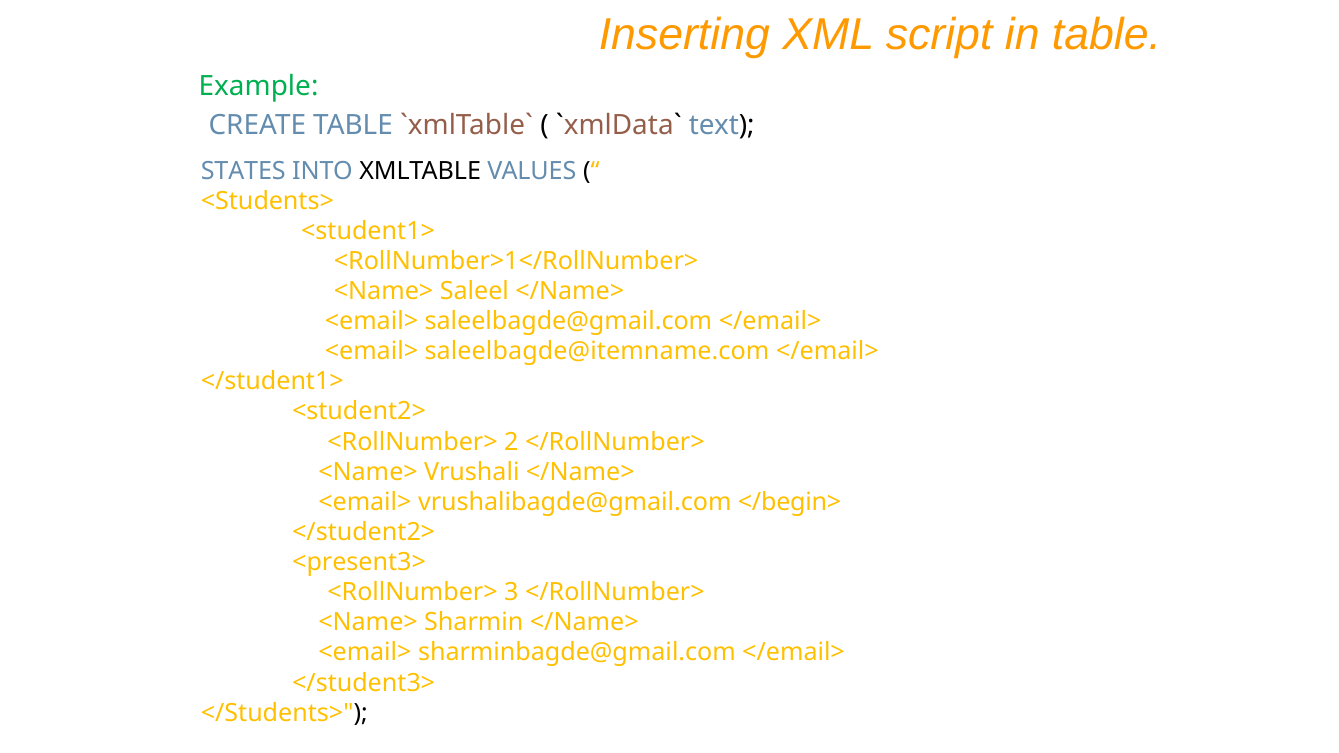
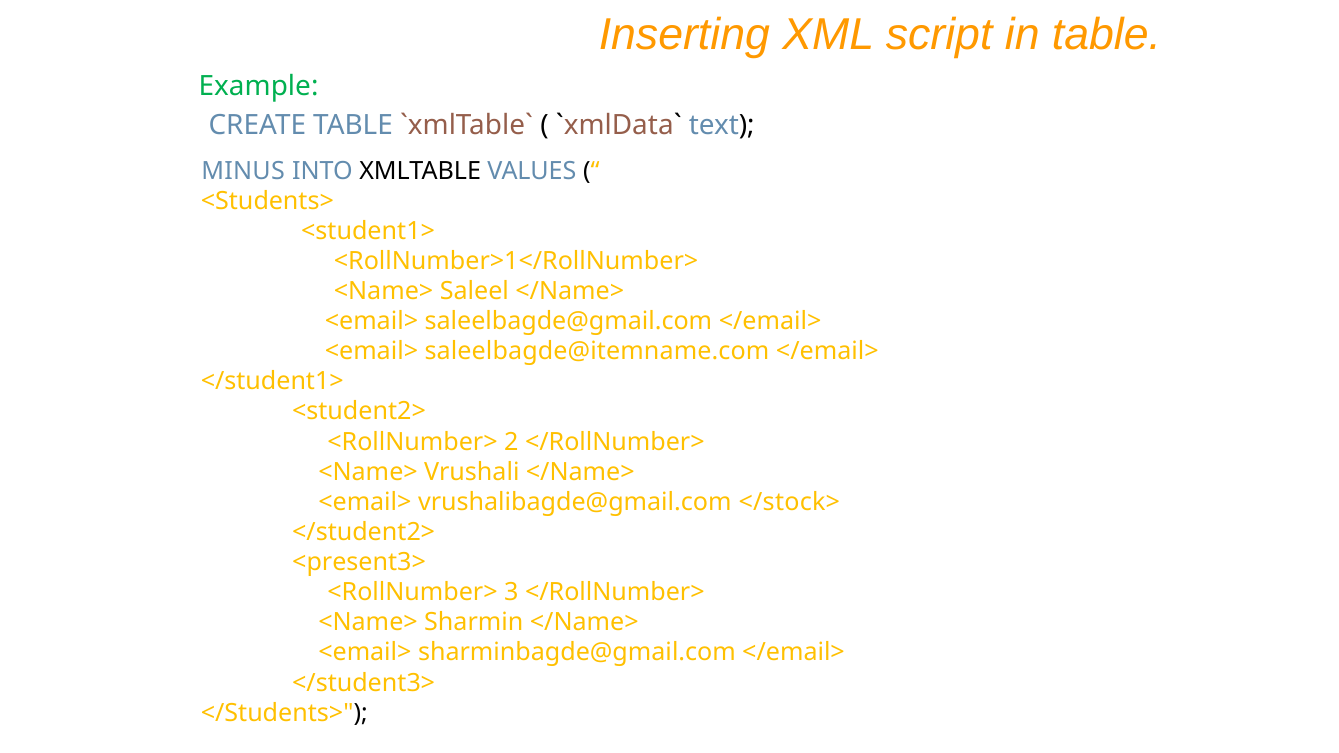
STATES: STATES -> MINUS (243, 171)
</begin>: </begin> -> </stock> (789, 502)
